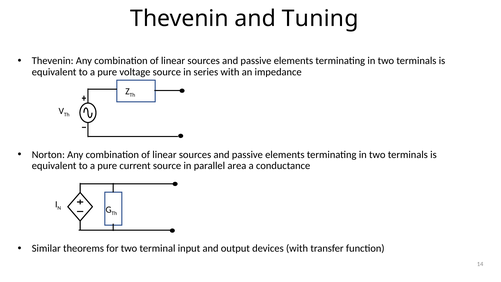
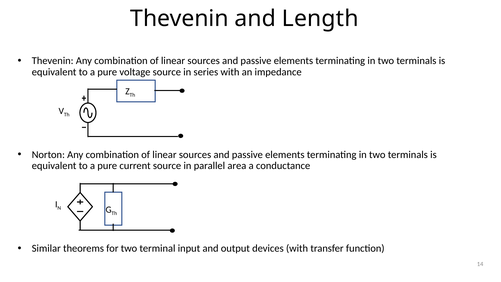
Tuning: Tuning -> Length (320, 19)
